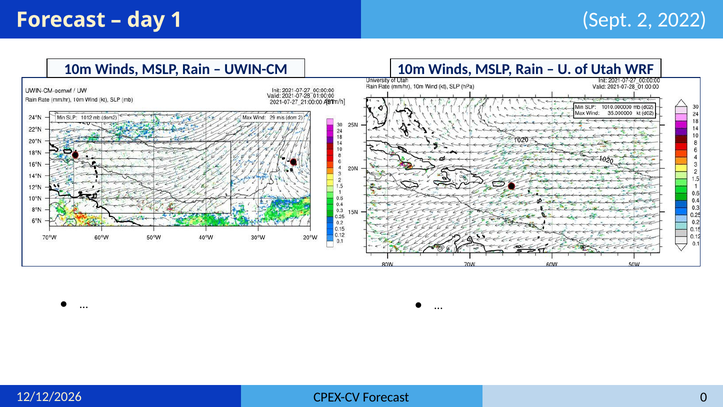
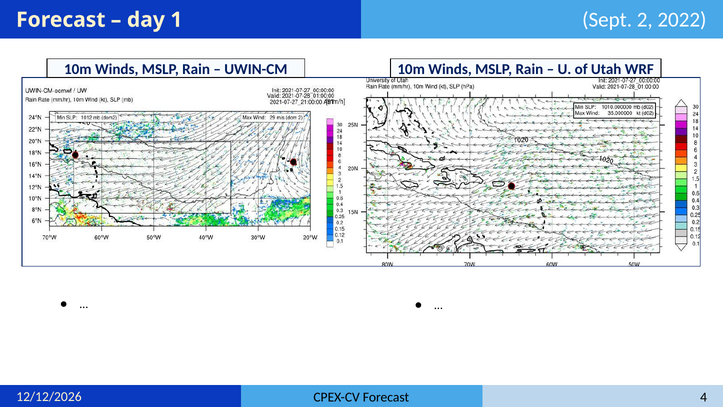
0: 0 -> 4 (704, 397)
